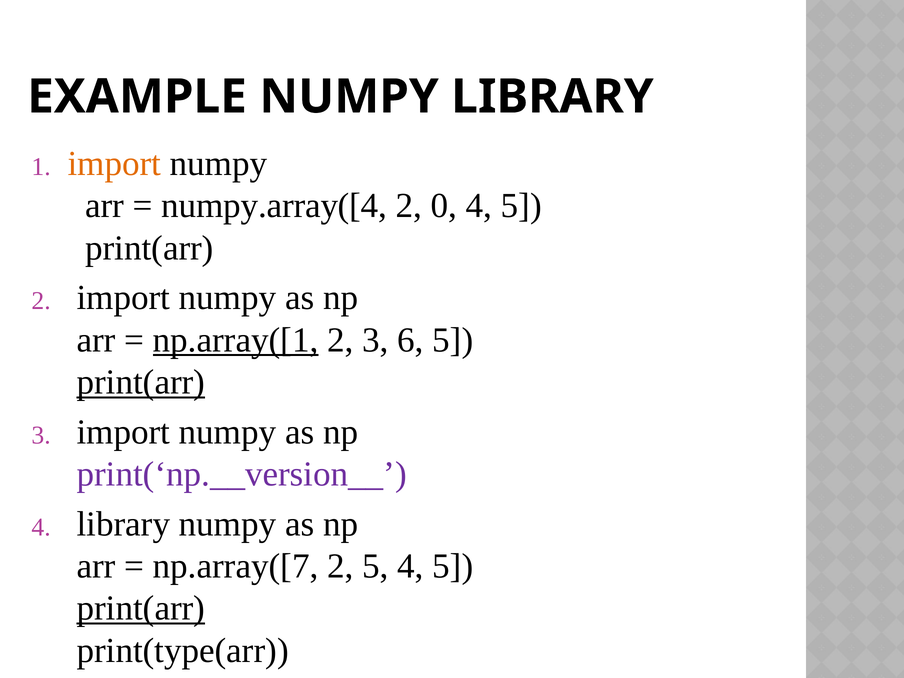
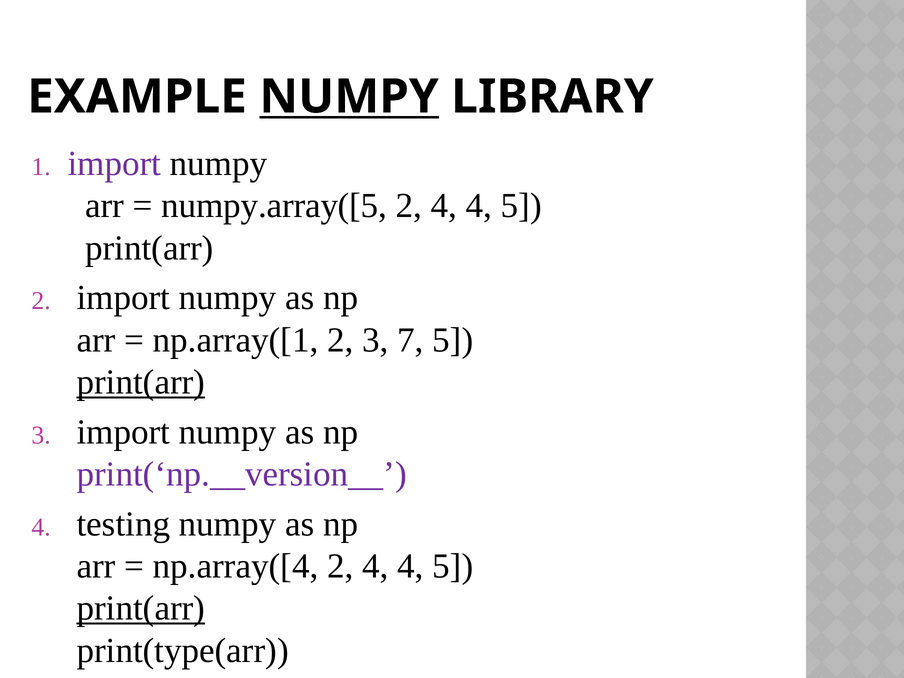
NUMPY underline: none -> present (349, 97)
import colour: orange -> purple (114, 164)
numpy.array([4: numpy.array([4 -> numpy.array([5 (274, 206)
0: 0 -> 4 (444, 206)
np.array([1 underline: present -> none (236, 340)
6: 6 -> 7 (410, 340)
4 library: library -> testing (123, 524)
np.array([7: np.array([7 -> np.array([4 (236, 566)
5: 5 -> 4 (375, 566)
